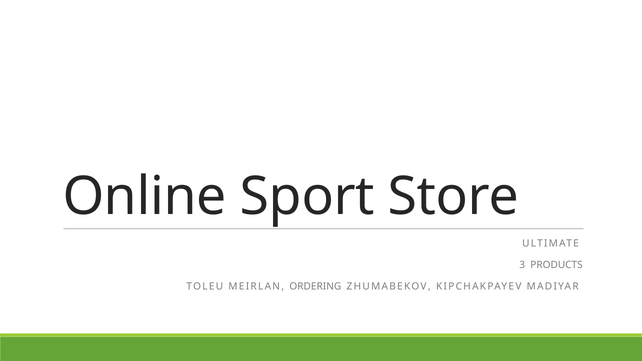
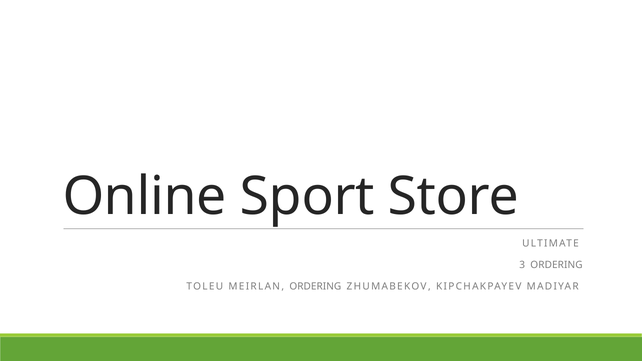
3 PRODUCTS: PRODUCTS -> ORDERING (556, 265)
